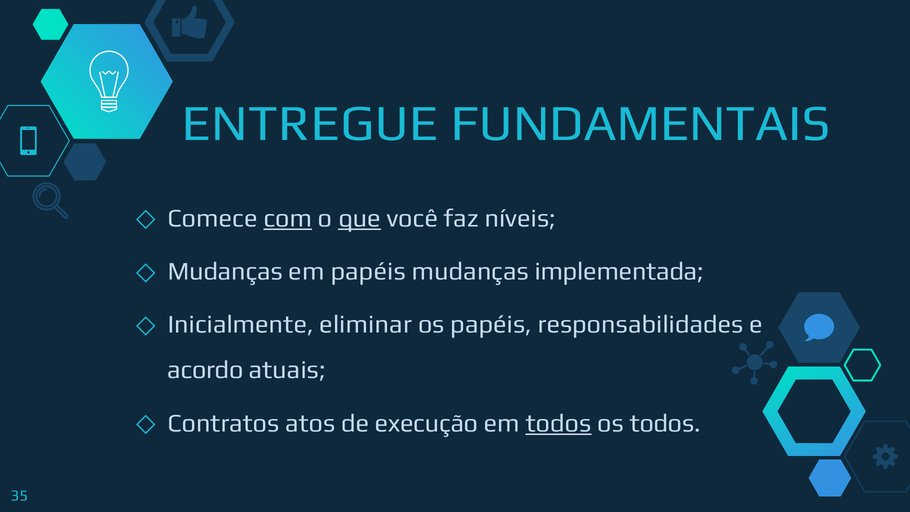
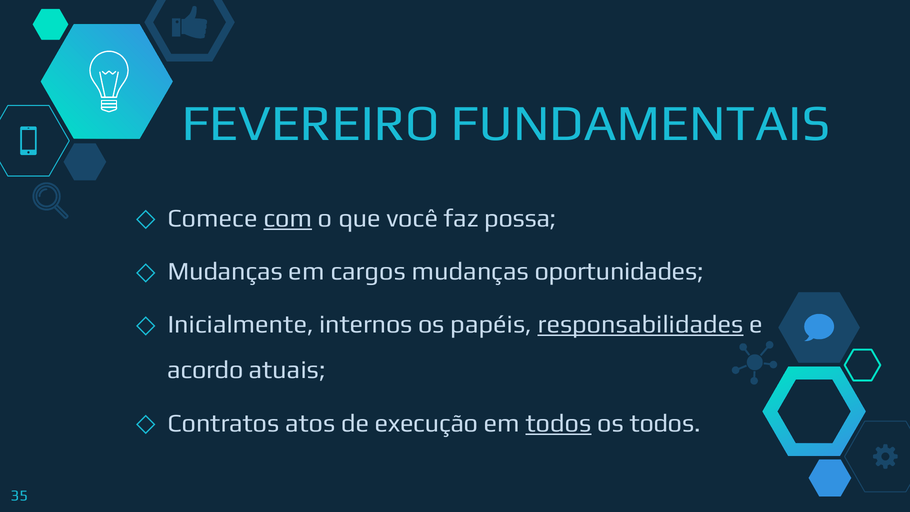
ENTREGUE: ENTREGUE -> FEVEREIRO (310, 123)
que underline: present -> none (359, 218)
níveis: níveis -> possa (520, 218)
em papéis: papéis -> cargos (368, 271)
implementada: implementada -> oportunidades (619, 271)
eliminar: eliminar -> internos (366, 325)
responsabilidades underline: none -> present (641, 325)
